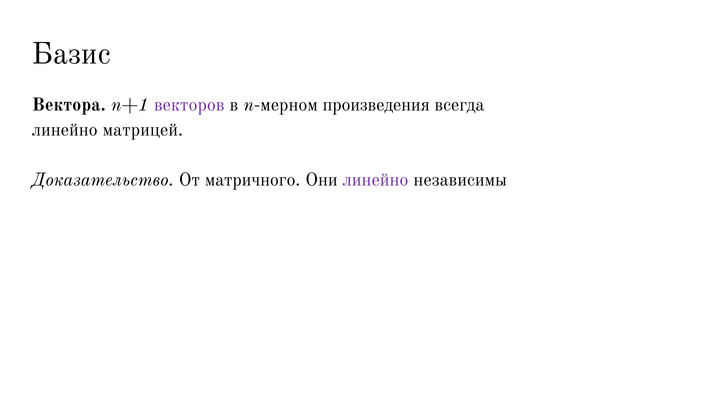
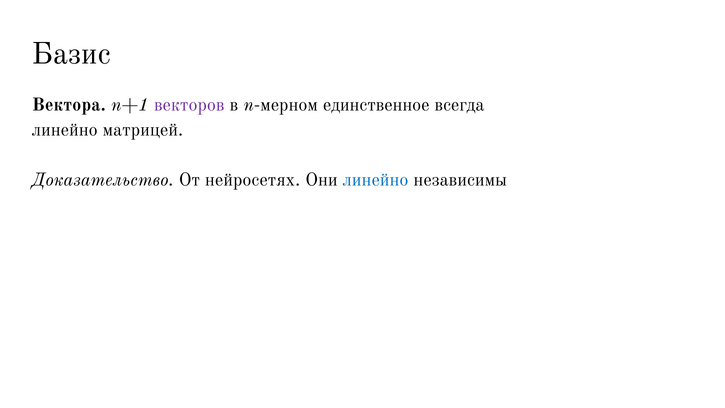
произведения: произведения -> единственное (376, 105)
матричного: матричного -> нейросетях (253, 180)
линейно colour: purple -> blue (376, 180)
